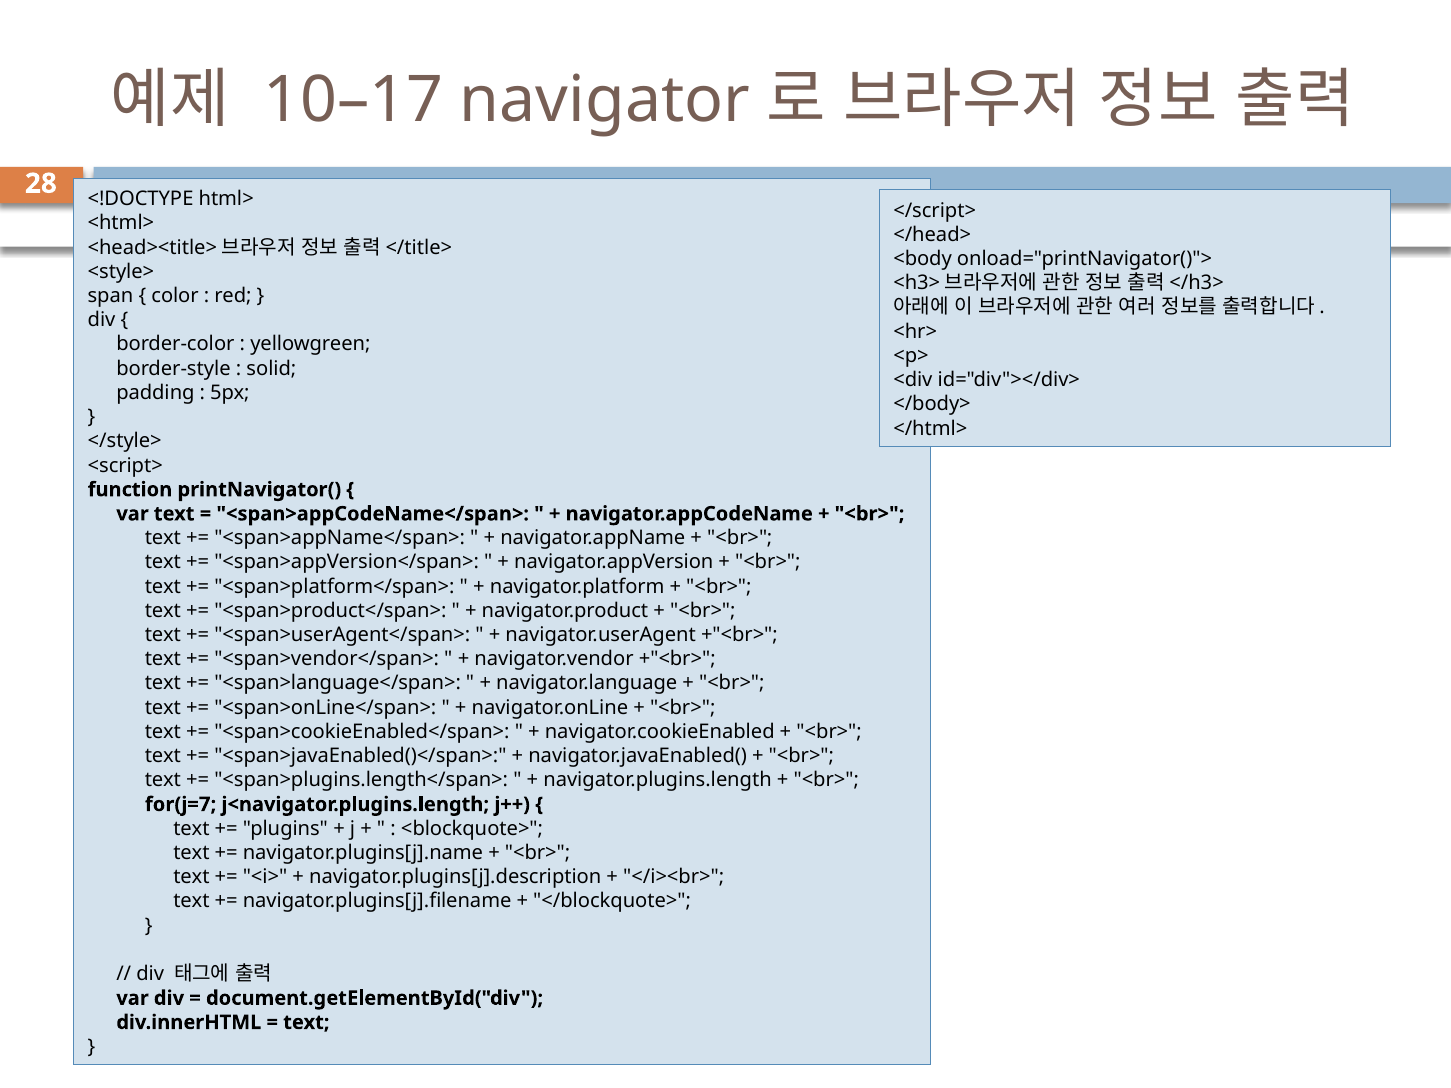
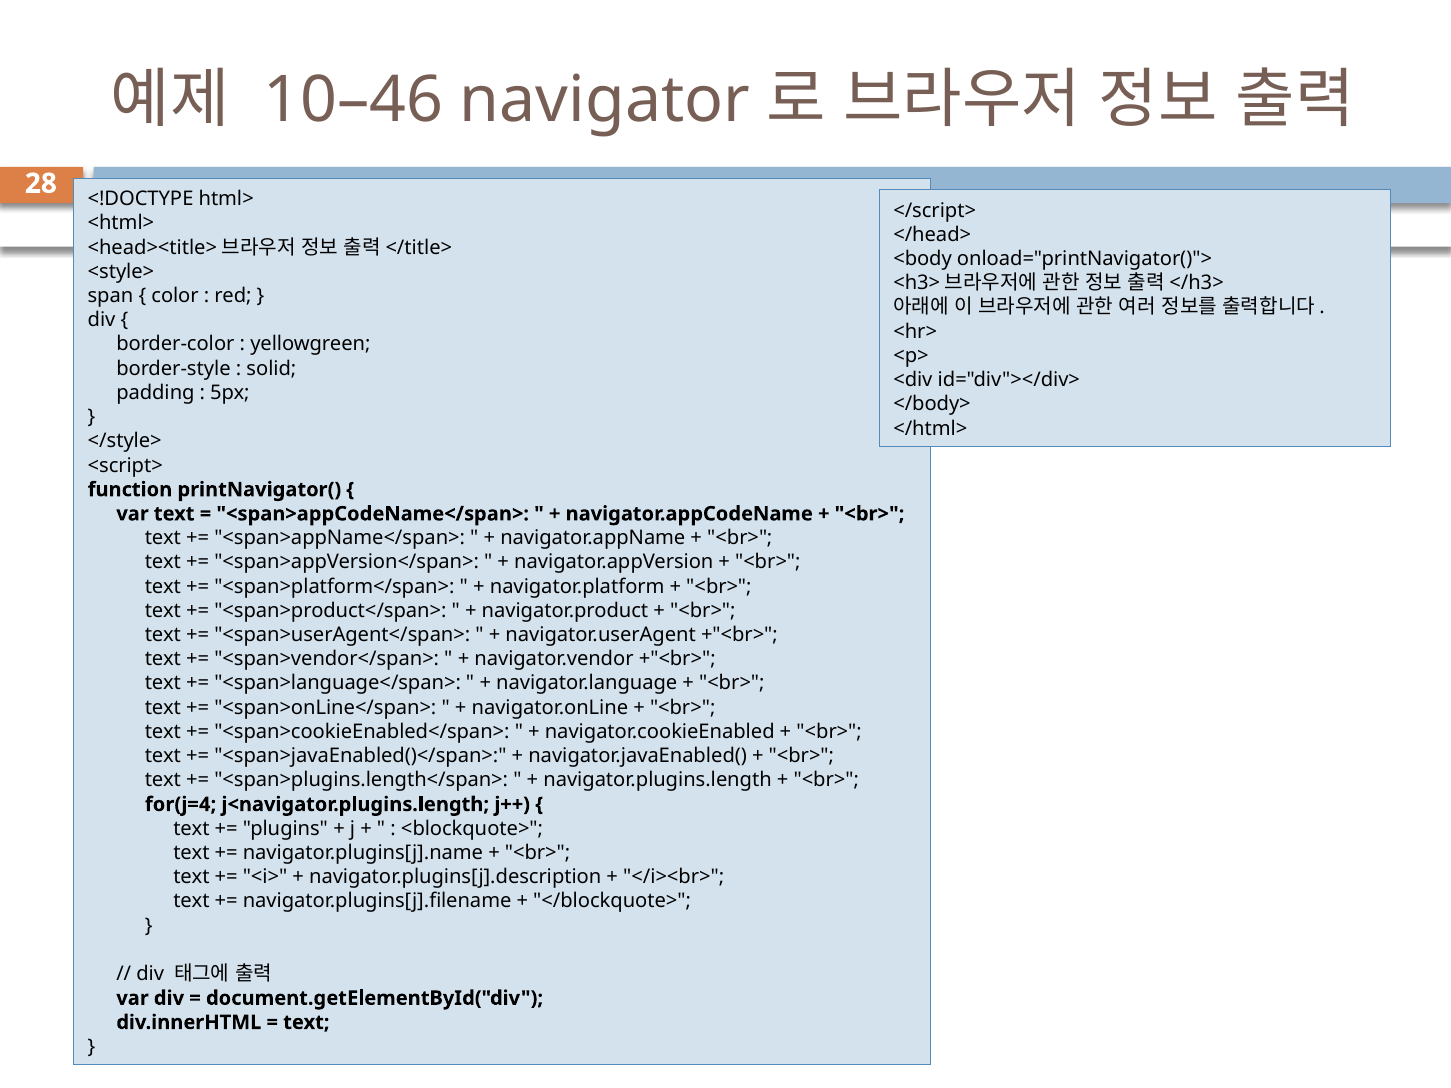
10–17: 10–17 -> 10–46 (353, 100)
for(j=7: for(j=7 -> for(j=4 (181, 805)
